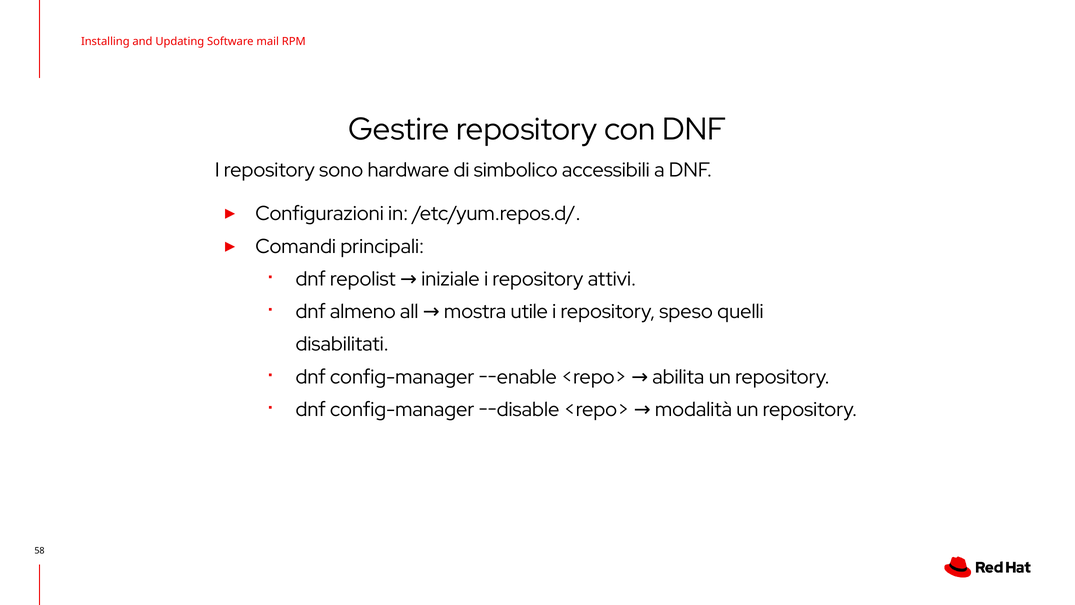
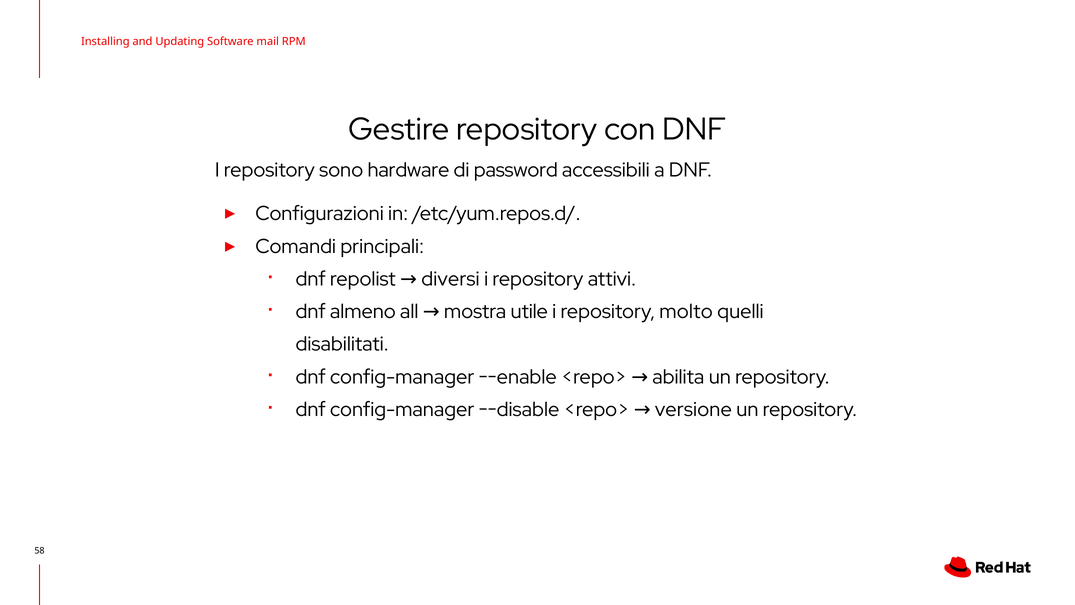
simbolico: simbolico -> password (516, 170)
iniziale: iniziale -> diversi (450, 279)
speso: speso -> molto (686, 311)
modalità: modalità -> versione (693, 409)
